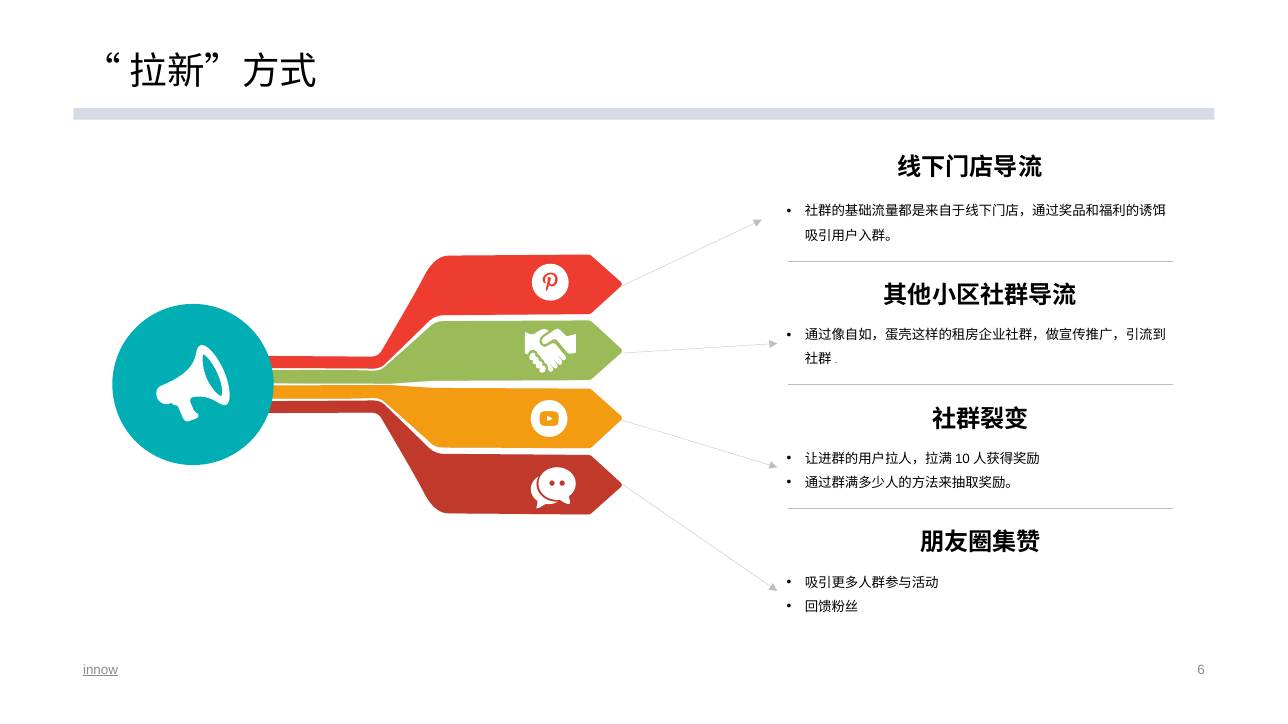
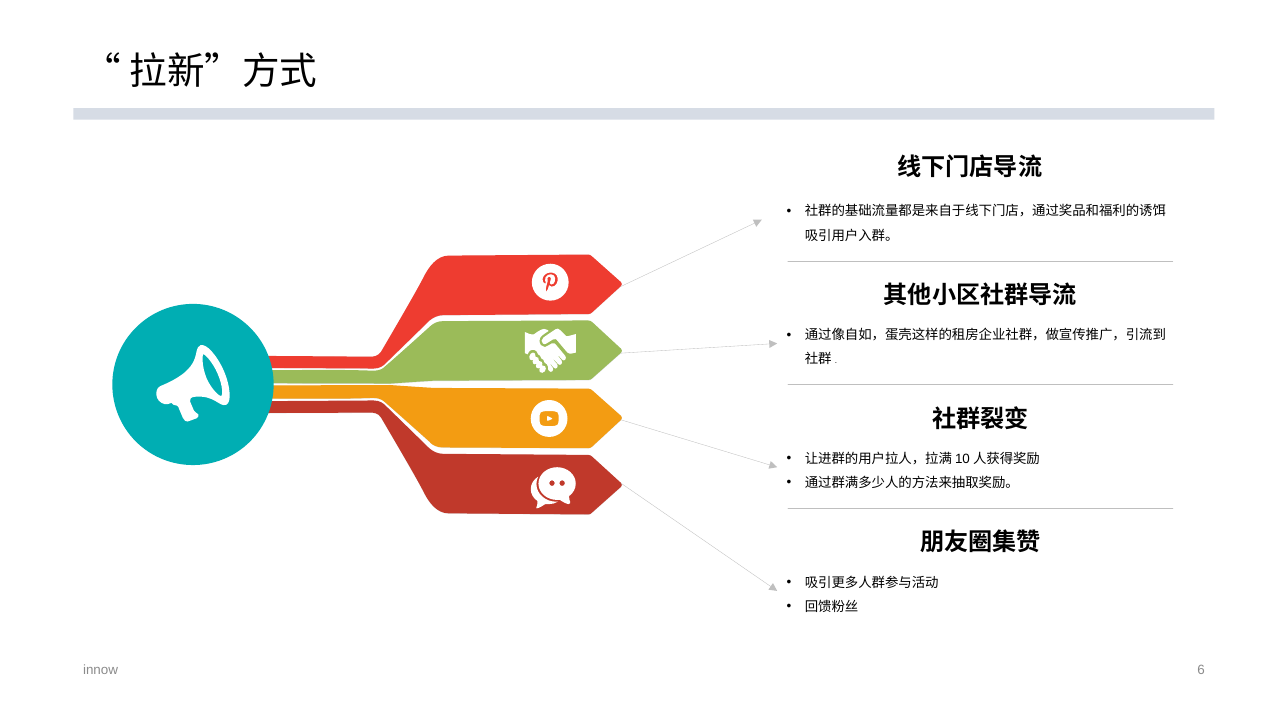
innow underline: present -> none (101, 671)
